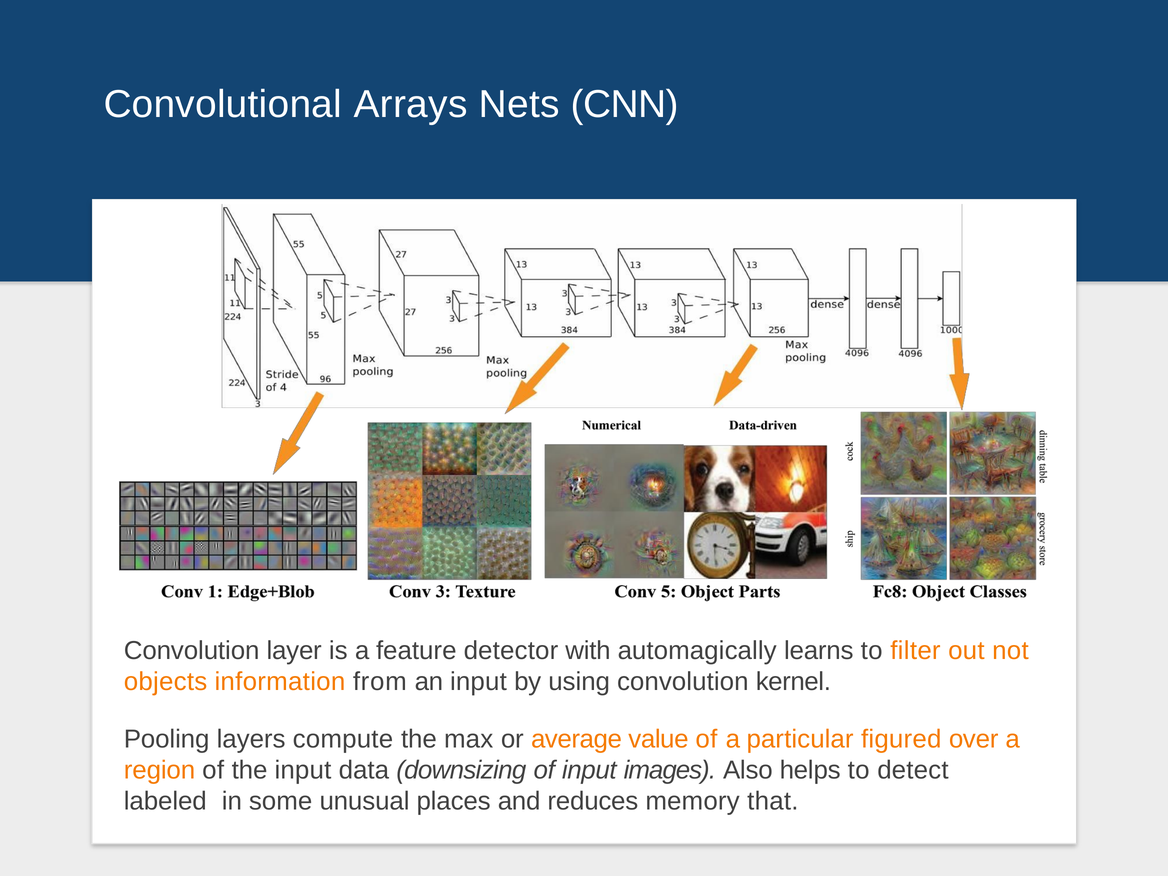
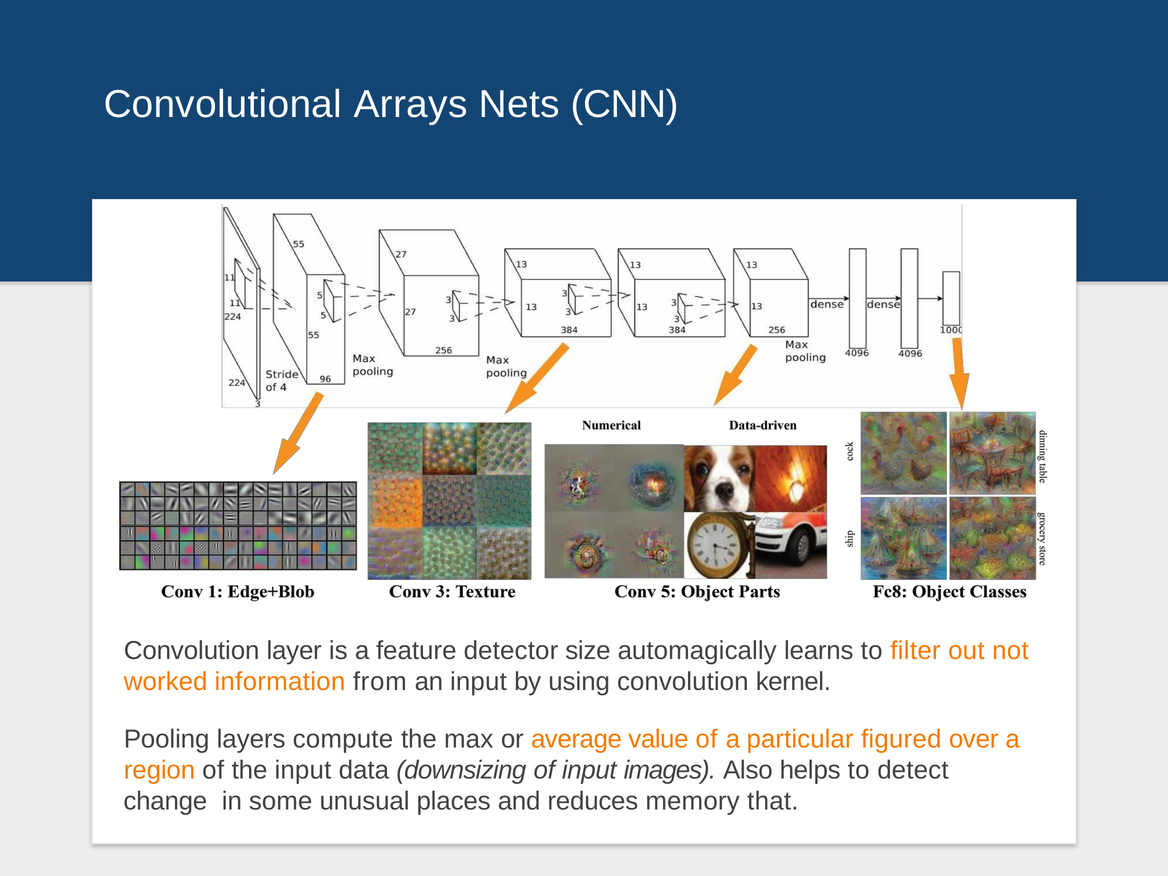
with: with -> size (588, 651)
objects: objects -> worked (166, 682)
labeled: labeled -> change (165, 801)
